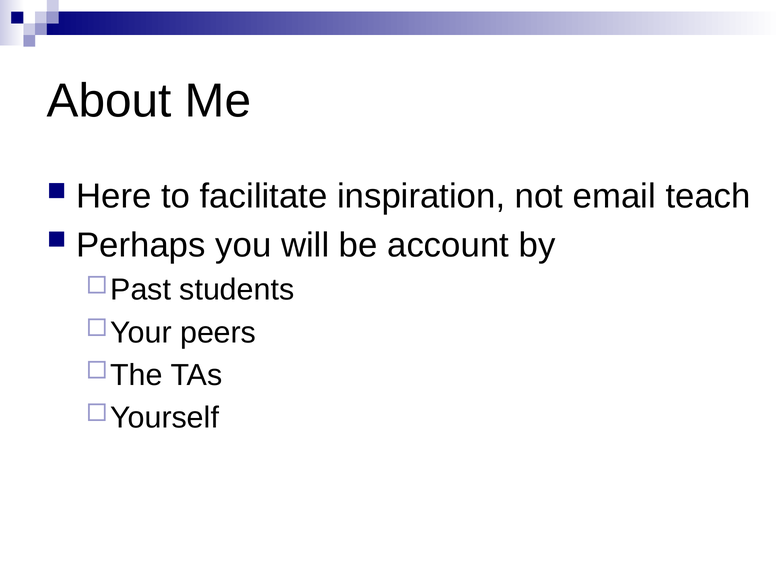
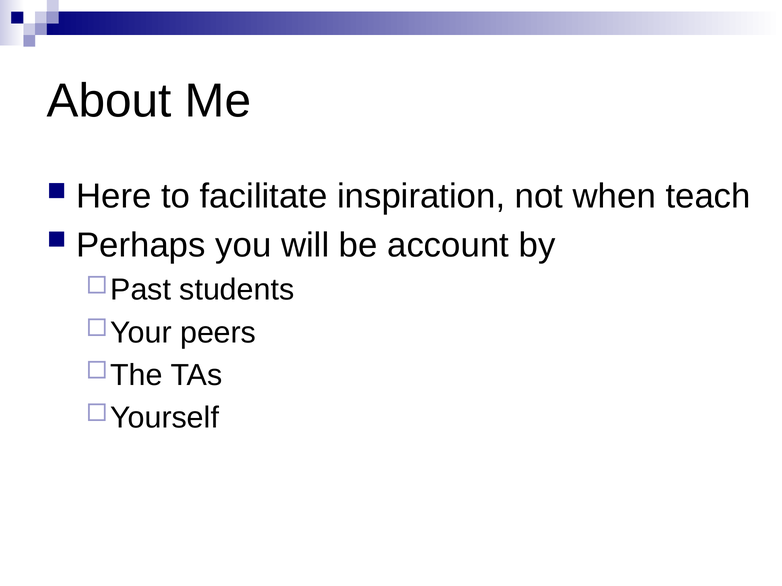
email: email -> when (614, 197)
